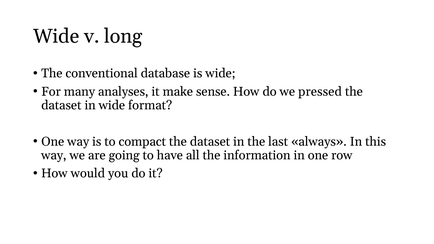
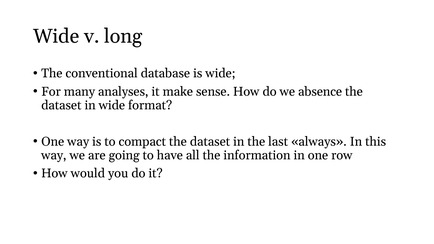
pressed: pressed -> absence (320, 92)
